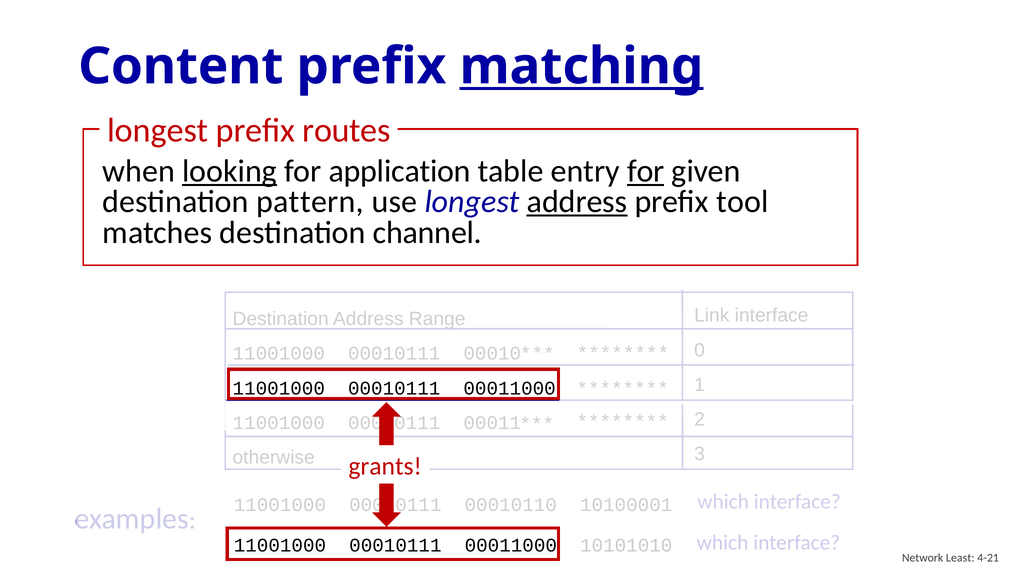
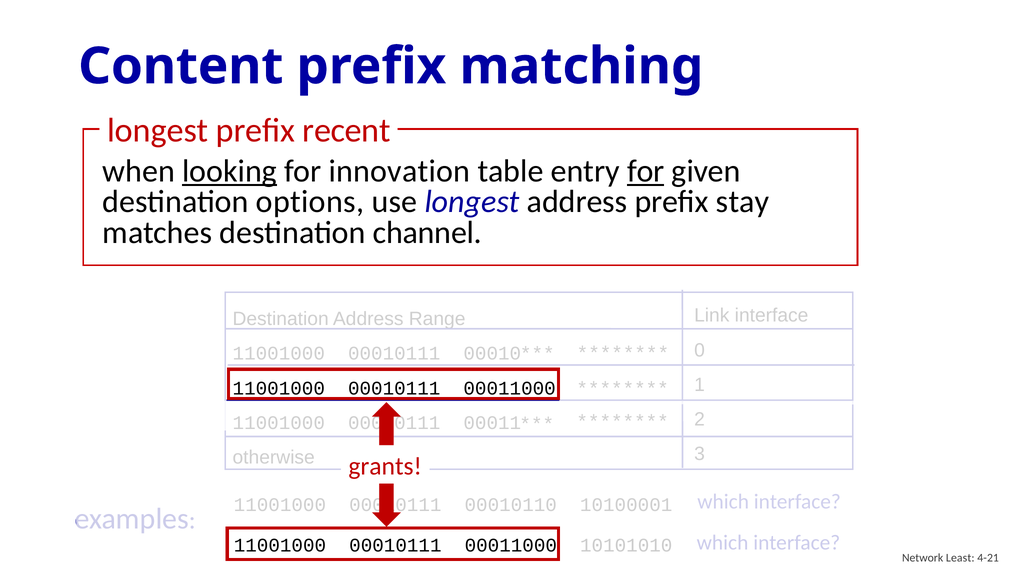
matching underline: present -> none (581, 66)
routes: routes -> recent (346, 131)
application: application -> innovation (399, 171)
pattern: pattern -> options (310, 202)
address underline: present -> none (577, 202)
tool: tool -> stay (743, 202)
